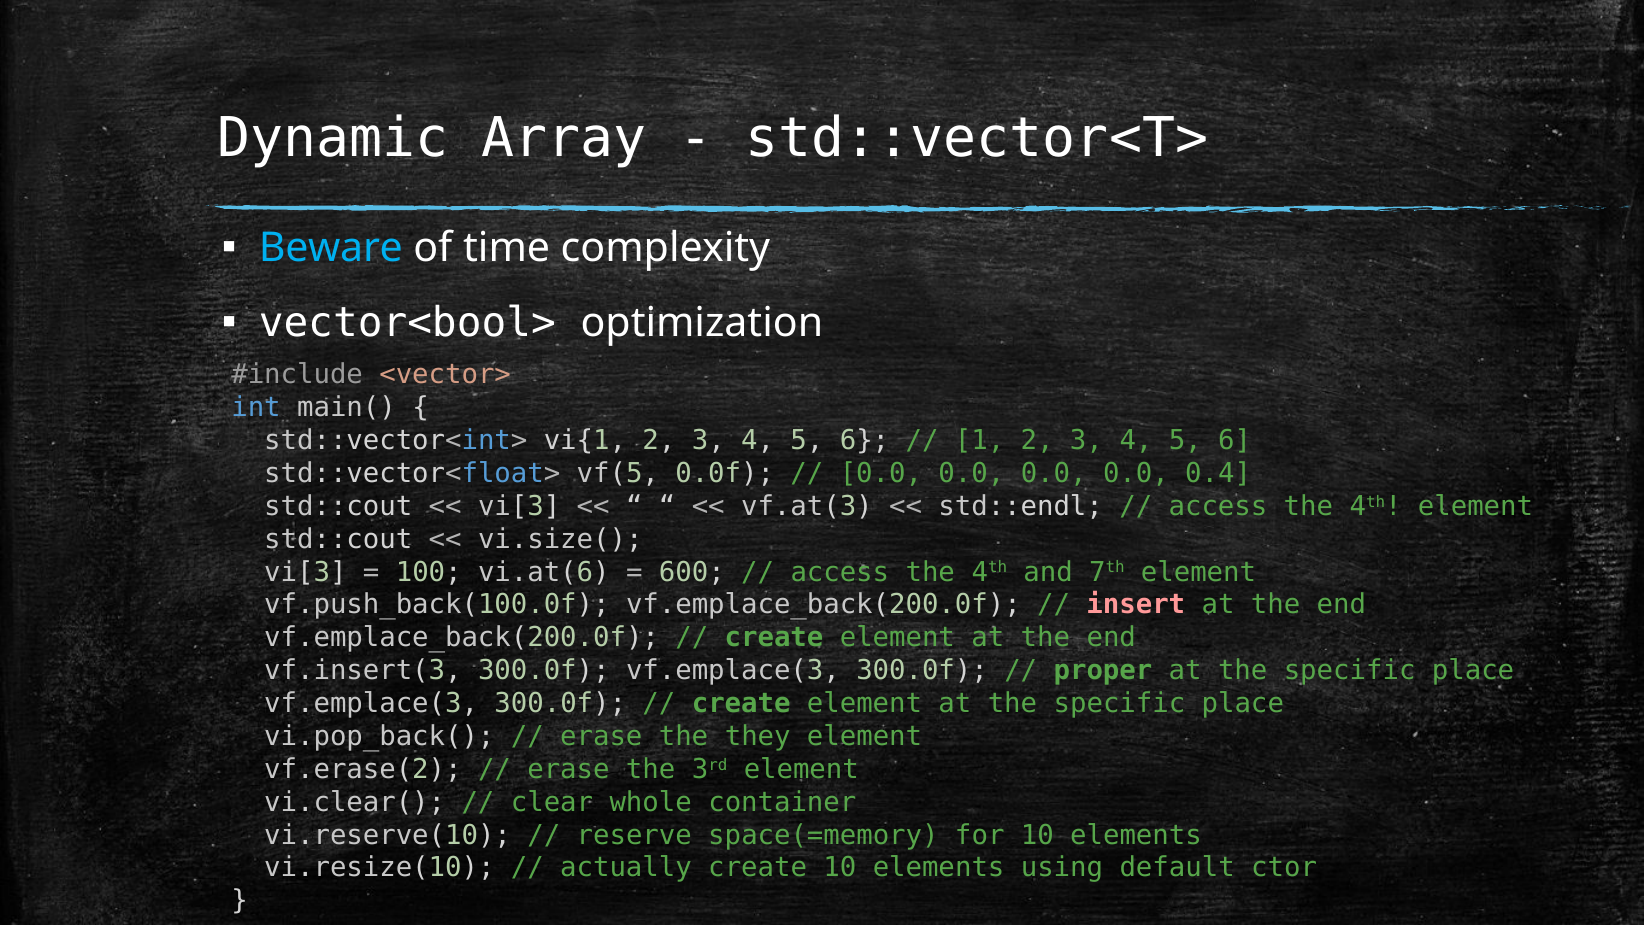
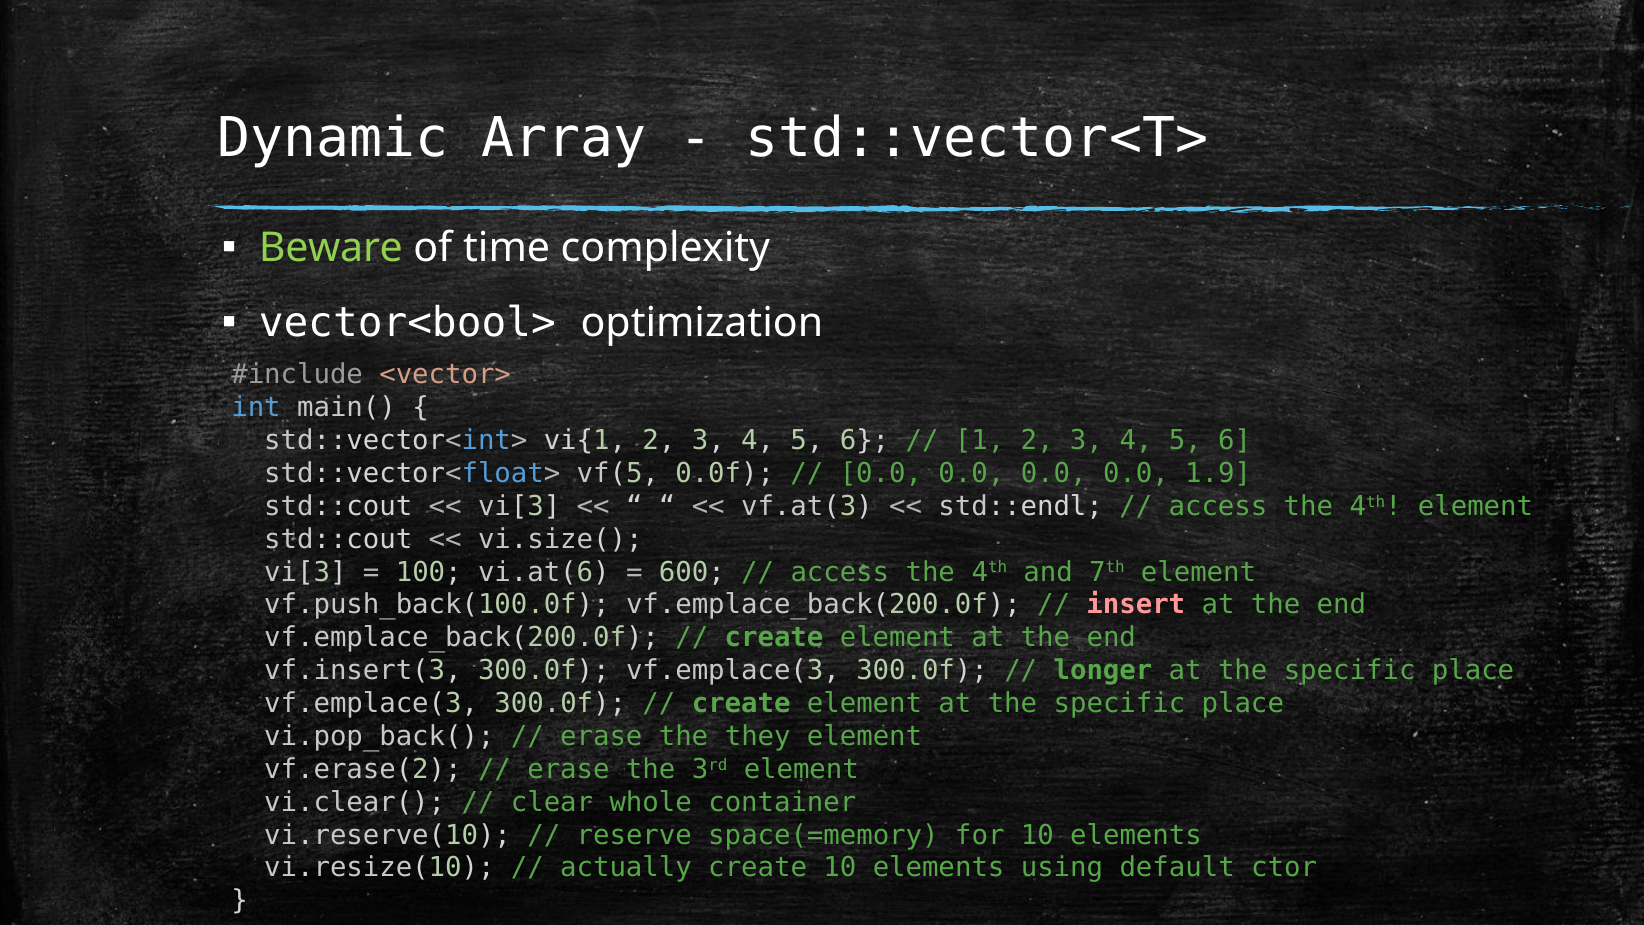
Beware colour: light blue -> light green (331, 248)
0.4: 0.4 -> 1.9 (1218, 473)
proper: proper -> longer (1103, 671)
